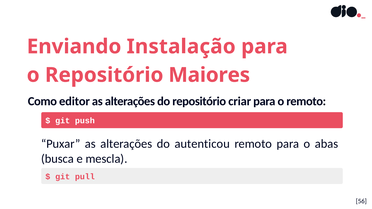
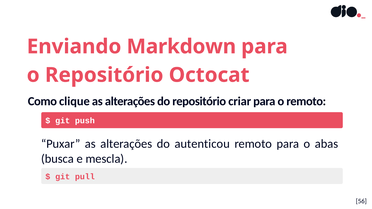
Instalação: Instalação -> Markdown (181, 47)
Maiores: Maiores -> Octocat (209, 75)
editor: editor -> clique (74, 101)
